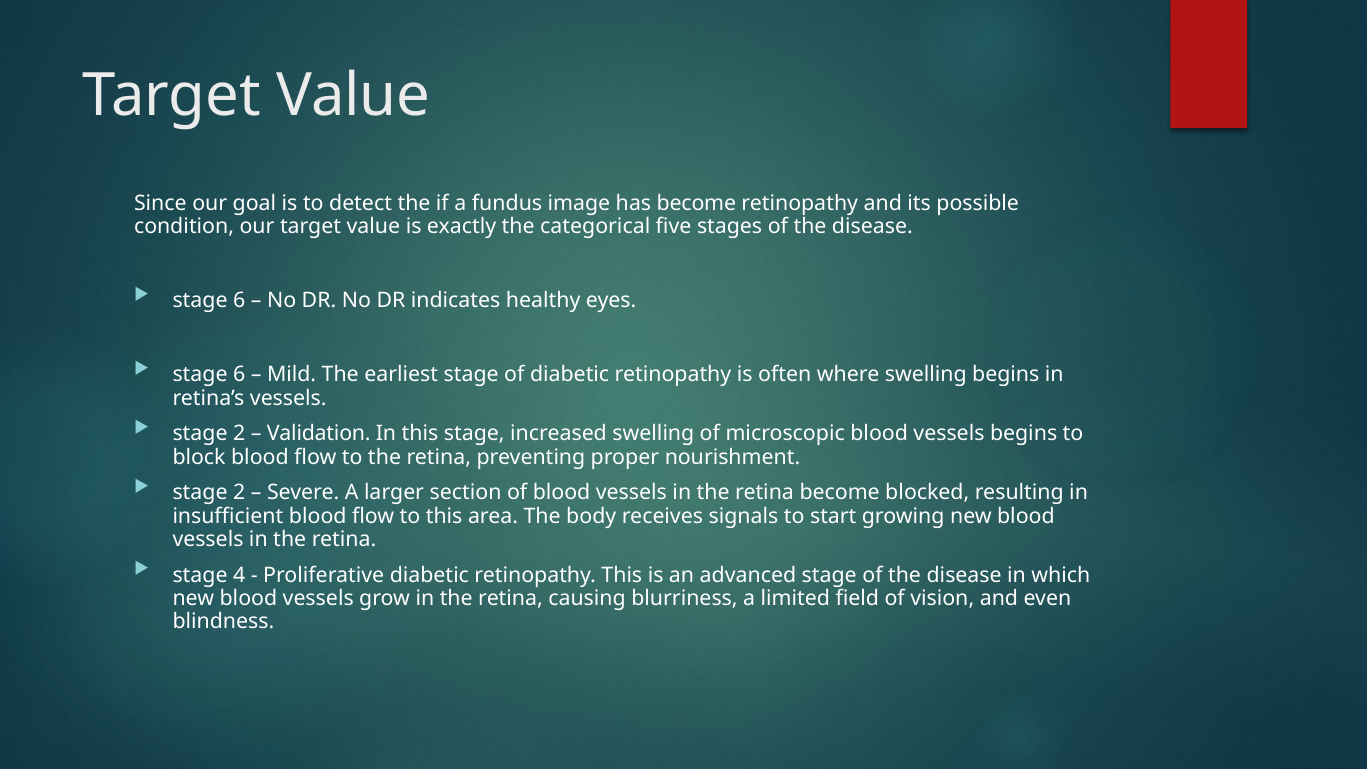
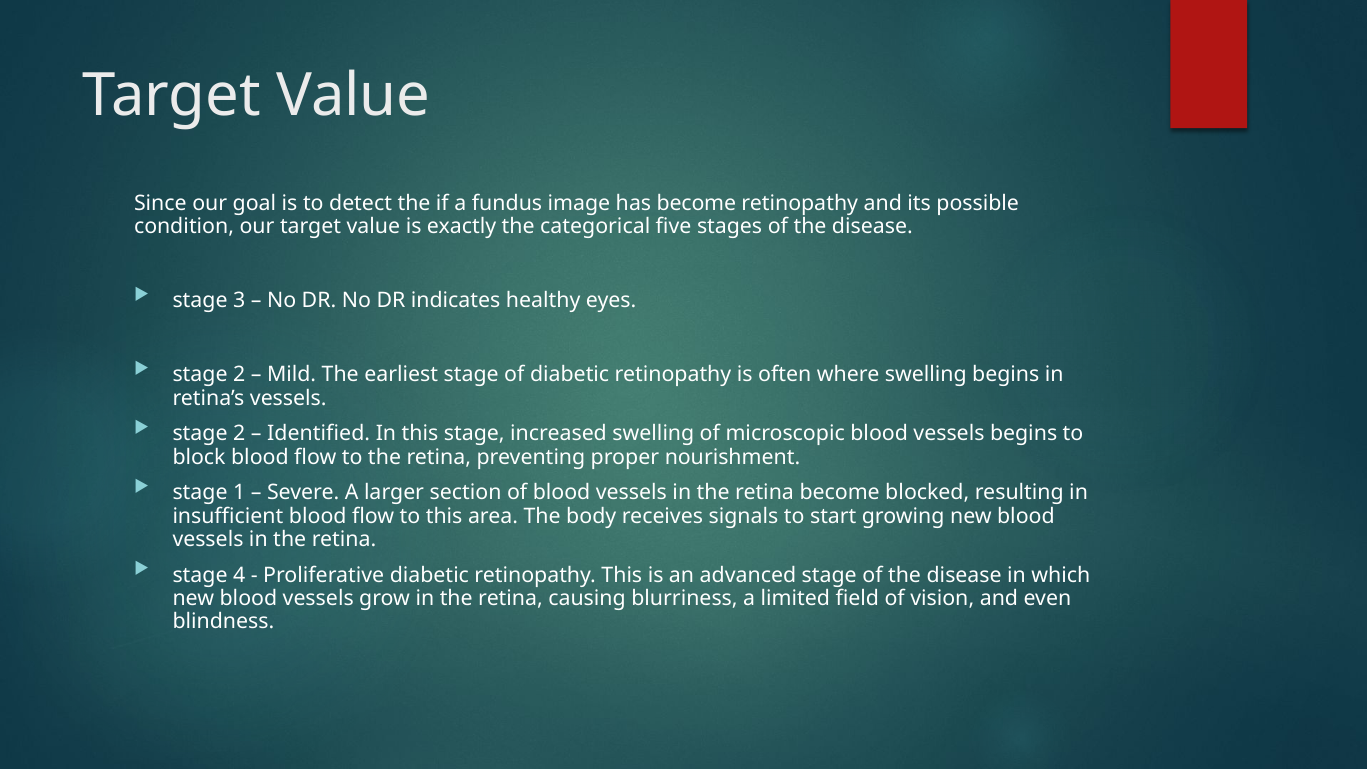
6: 6 -> 3 (239, 301)
6: 6 -> 2 (239, 375)
Validation: Validation -> Identified (319, 434)
2: 2 -> 1 (239, 493)
